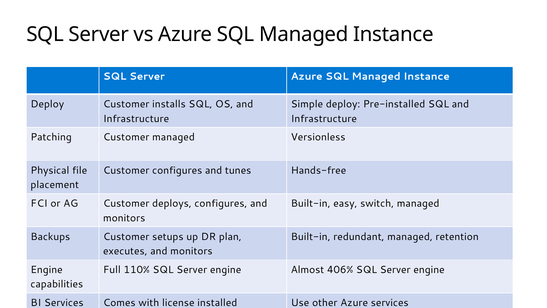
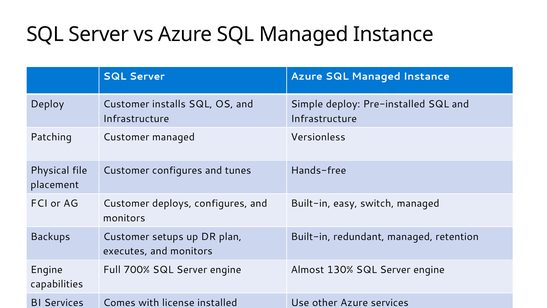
110%: 110% -> 700% (137, 269)
406%: 406% -> 130% (340, 269)
